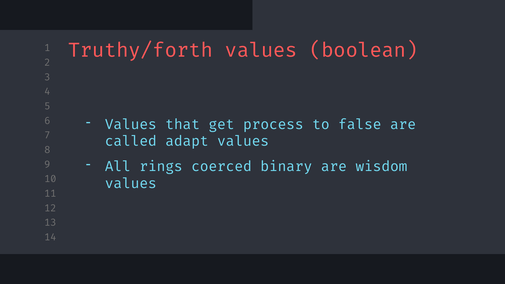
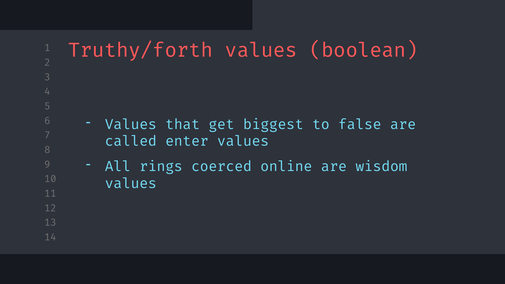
process: process -> biggest (273, 125)
adapt: adapt -> enter (187, 141)
binary: binary -> online (286, 167)
